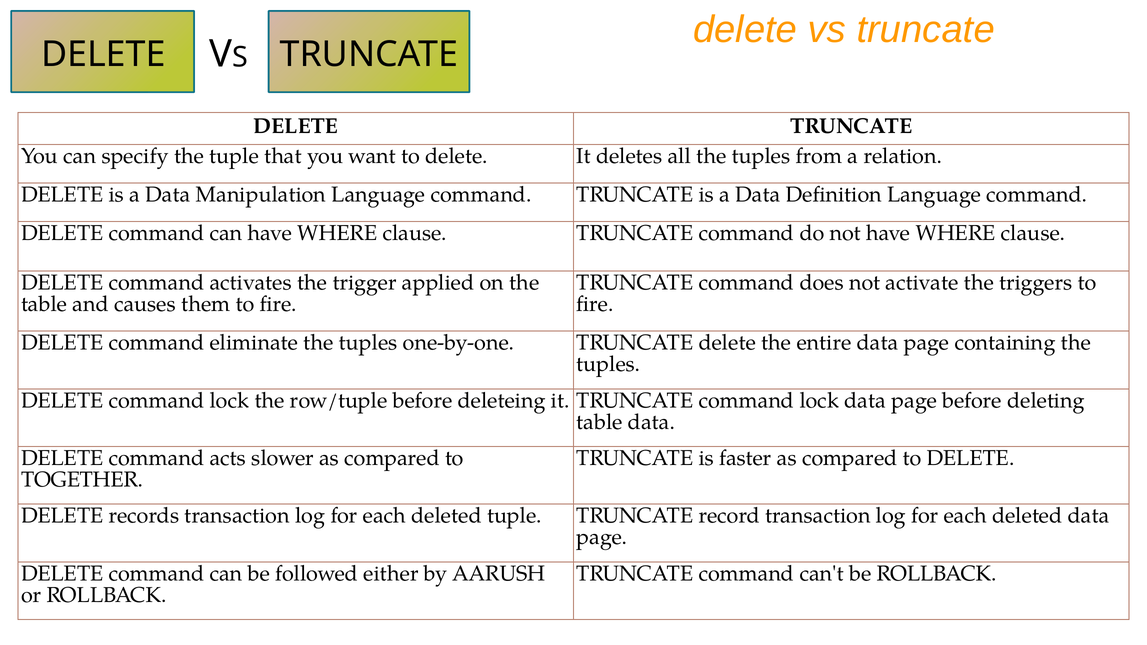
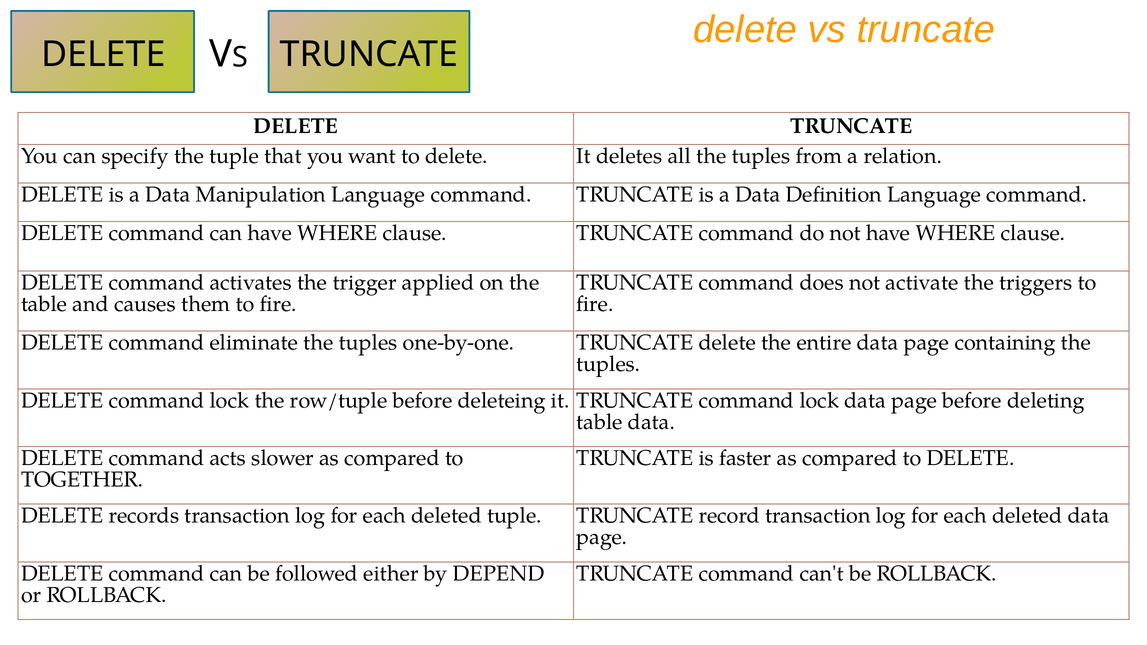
AARUSH: AARUSH -> DEPEND (499, 574)
